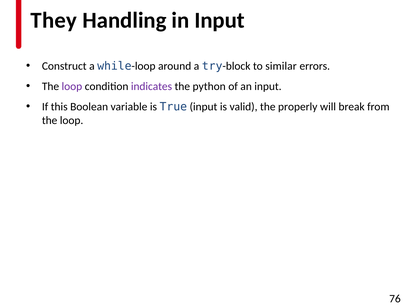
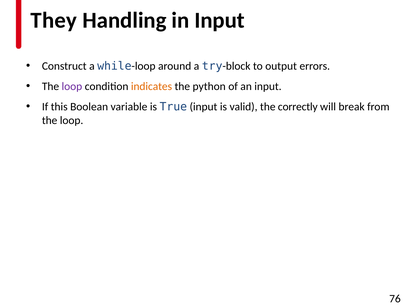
similar: similar -> output (281, 66)
indicates colour: purple -> orange (152, 86)
properly: properly -> correctly (298, 107)
